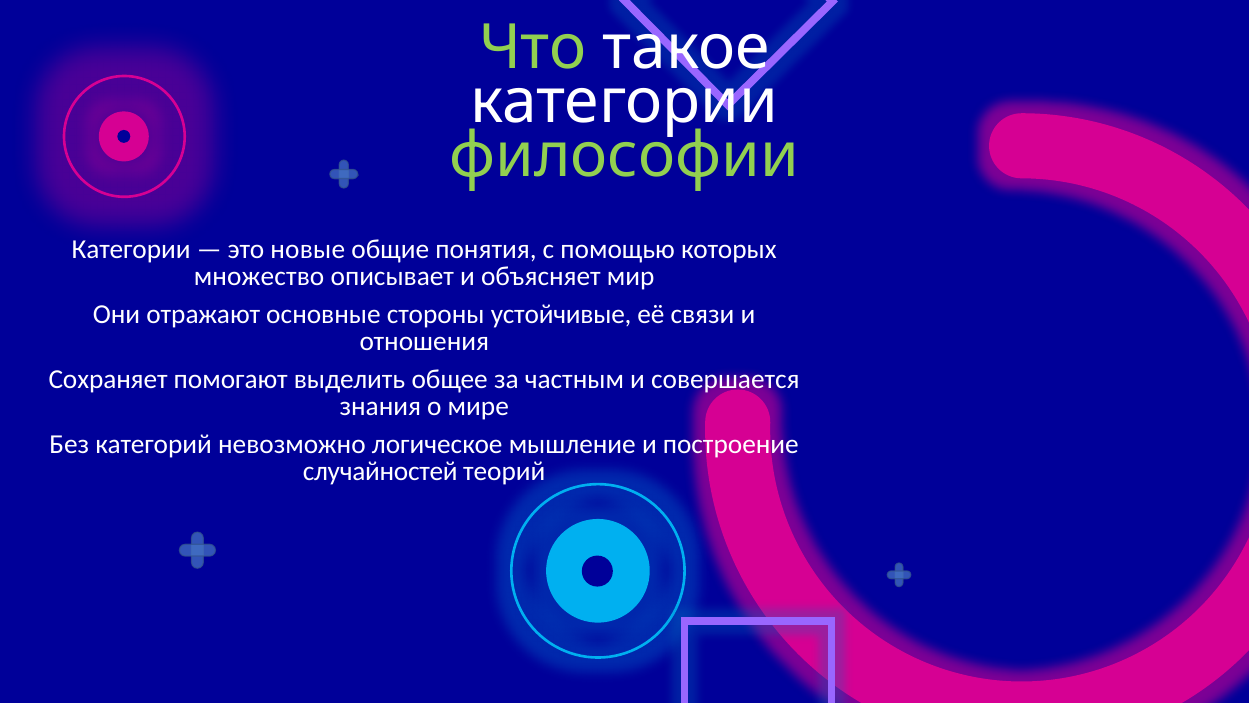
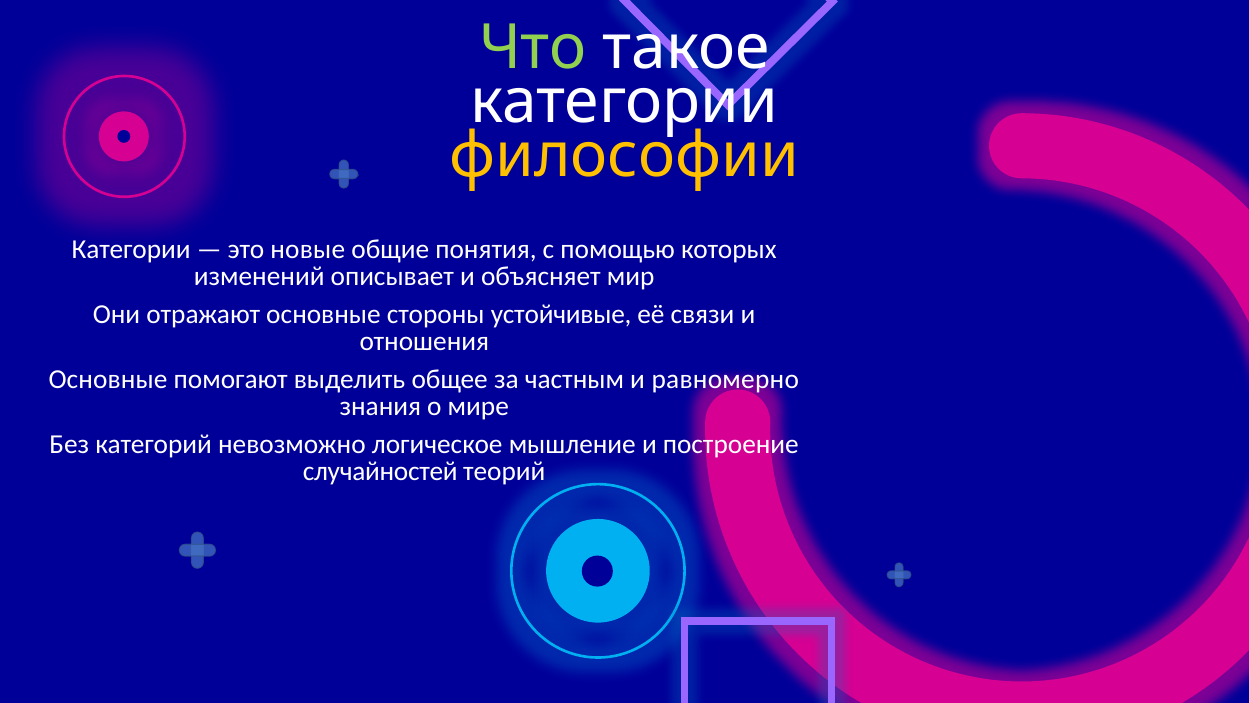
философии colour: light green -> yellow (624, 156)
множество: множество -> изменений (259, 276)
Сохраняет: Сохраняет -> Основные (108, 379)
совершается: совершается -> равномерно (725, 379)
